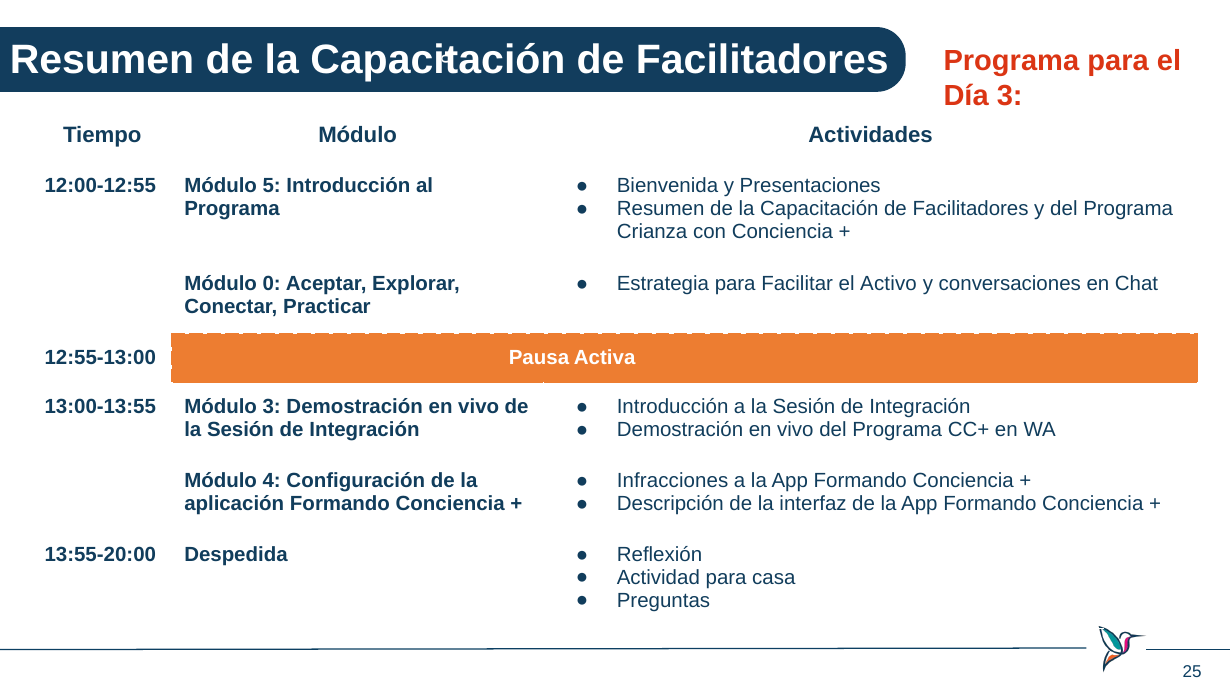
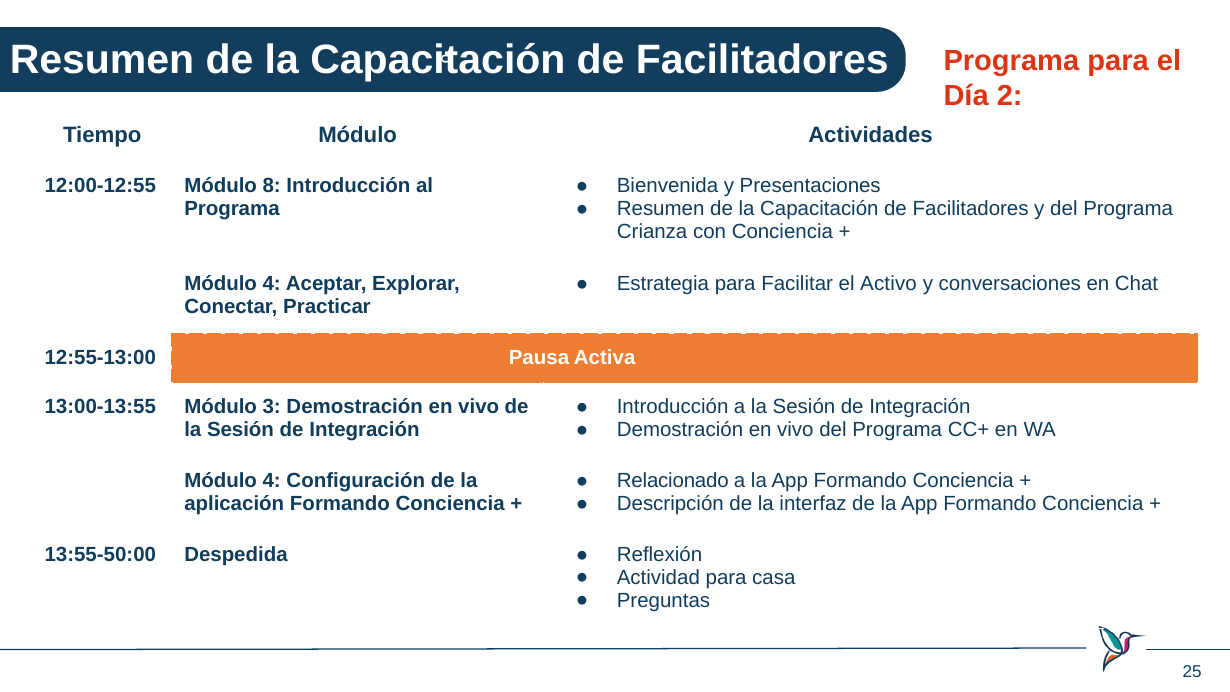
Día 3: 3 -> 2 (1010, 96)
5: 5 -> 8 (272, 186)
0: 0 -> 4 (272, 284)
Infracciones: Infracciones -> Relacionado (673, 481)
13:55-20:00: 13:55-20:00 -> 13:55-50:00 (100, 554)
